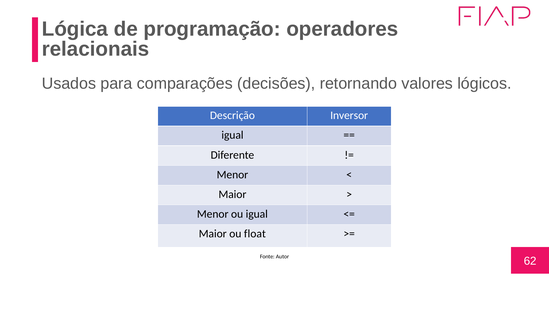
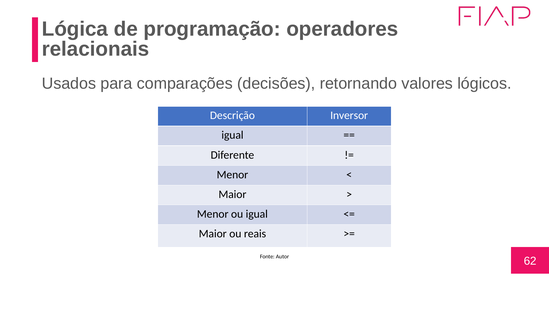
float: float -> reais (255, 234)
